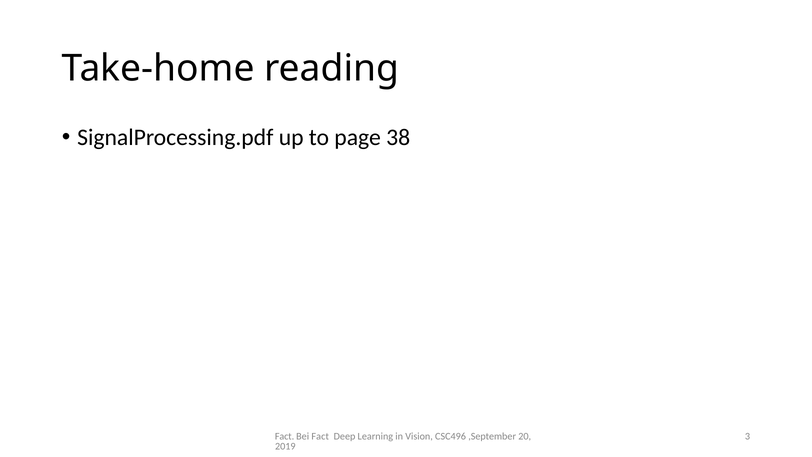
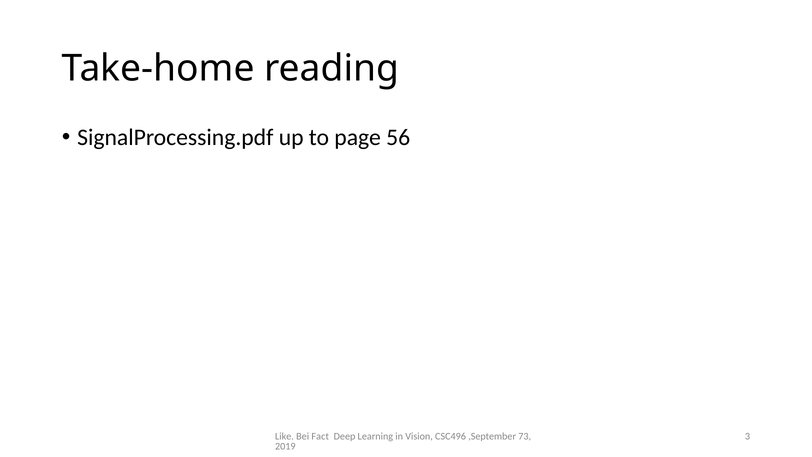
38: 38 -> 56 (398, 137)
Fact: Fact -> Like (284, 436)
20: 20 -> 73 (525, 436)
